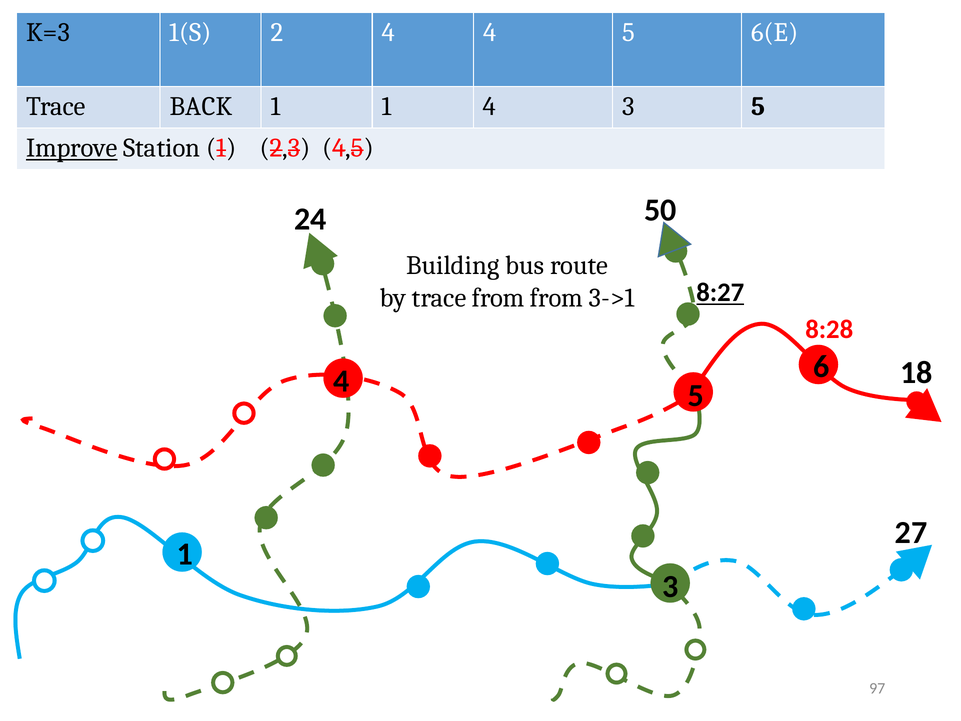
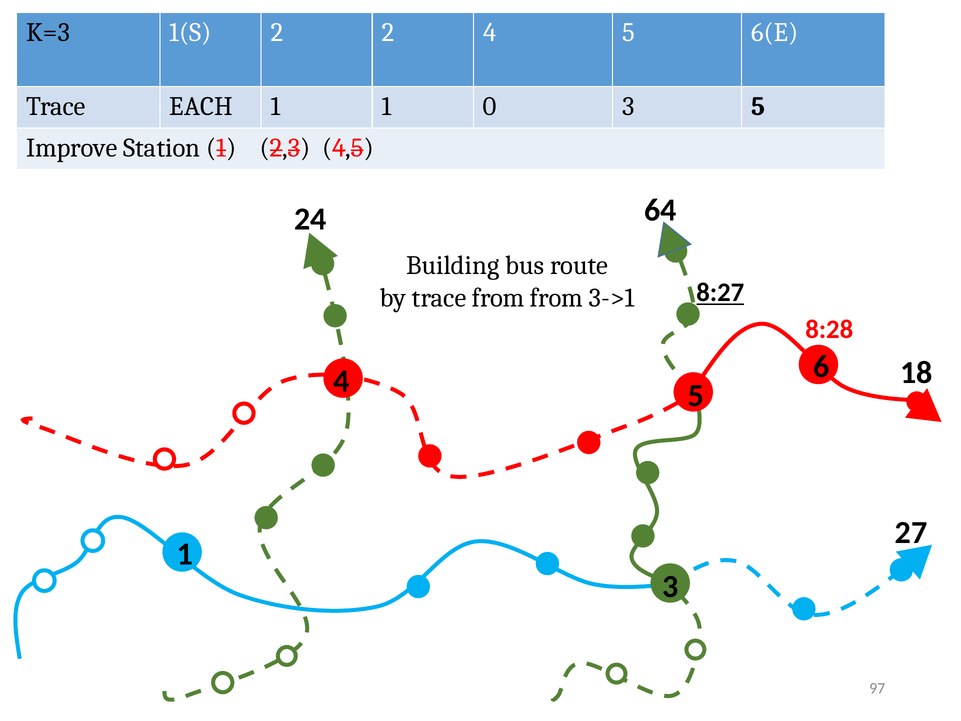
2 4: 4 -> 2 (388, 33)
BACK: BACK -> EACH (201, 106)
1 4: 4 -> 0 (490, 106)
Improve underline: present -> none (72, 148)
50: 50 -> 64 (660, 210)
